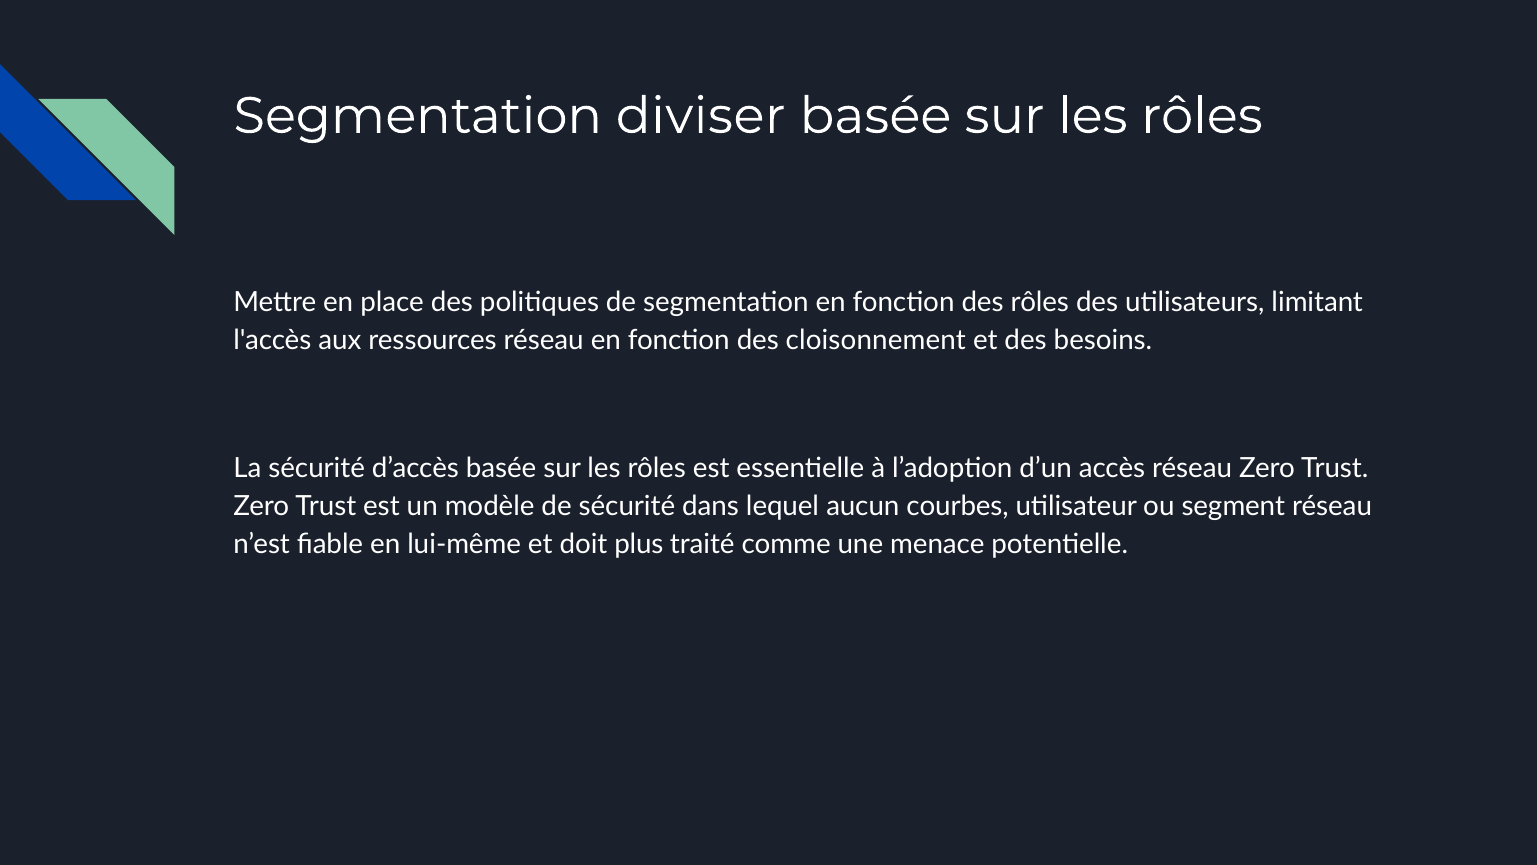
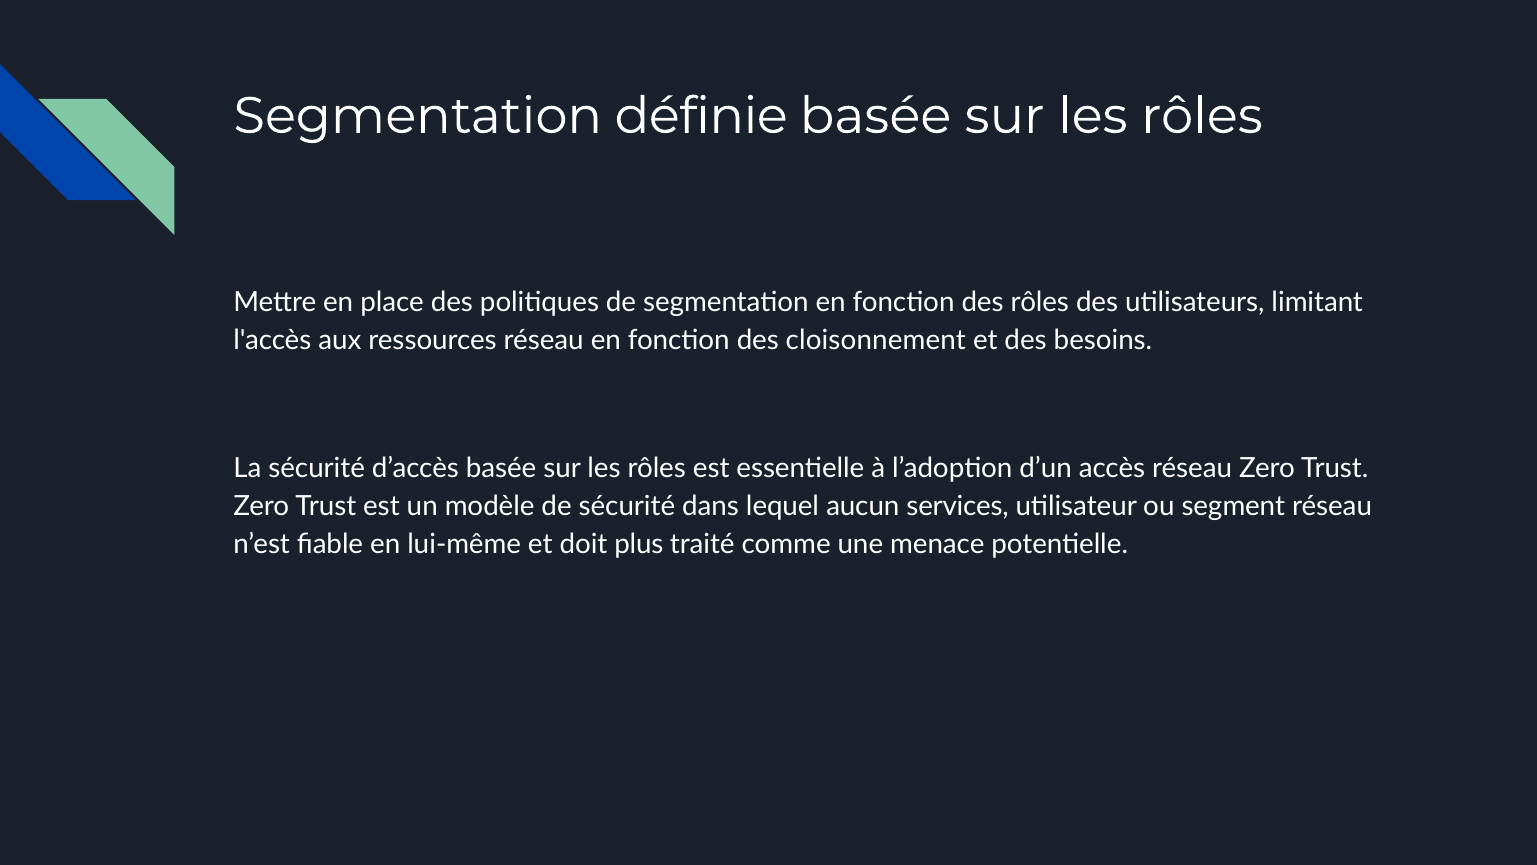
diviser: diviser -> définie (701, 116)
courbes: courbes -> services (958, 506)
